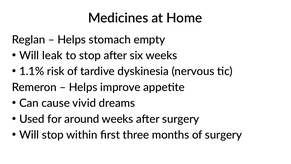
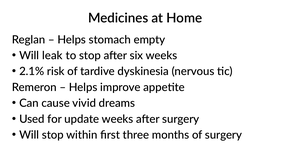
1.1%: 1.1% -> 2.1% (32, 71)
around: around -> update (82, 119)
